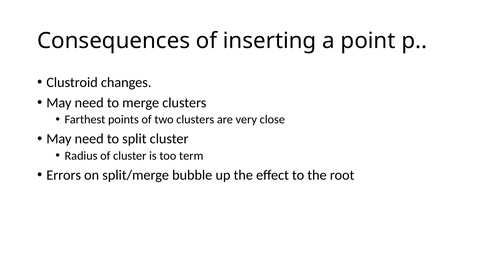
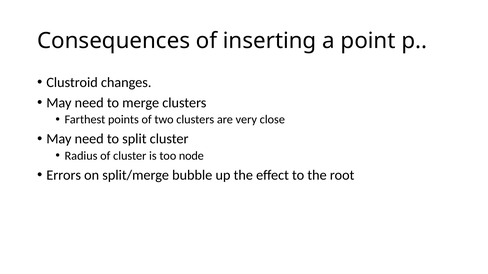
term: term -> node (191, 156)
